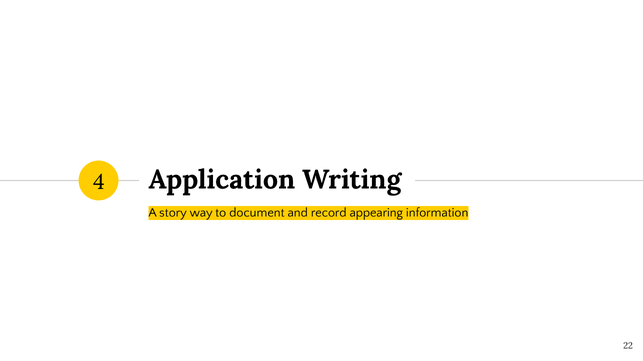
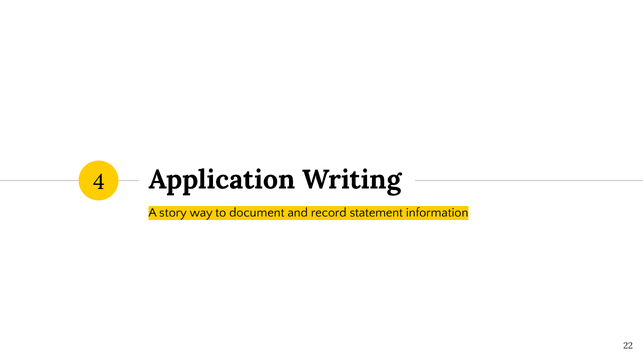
appearing: appearing -> statement (376, 213)
